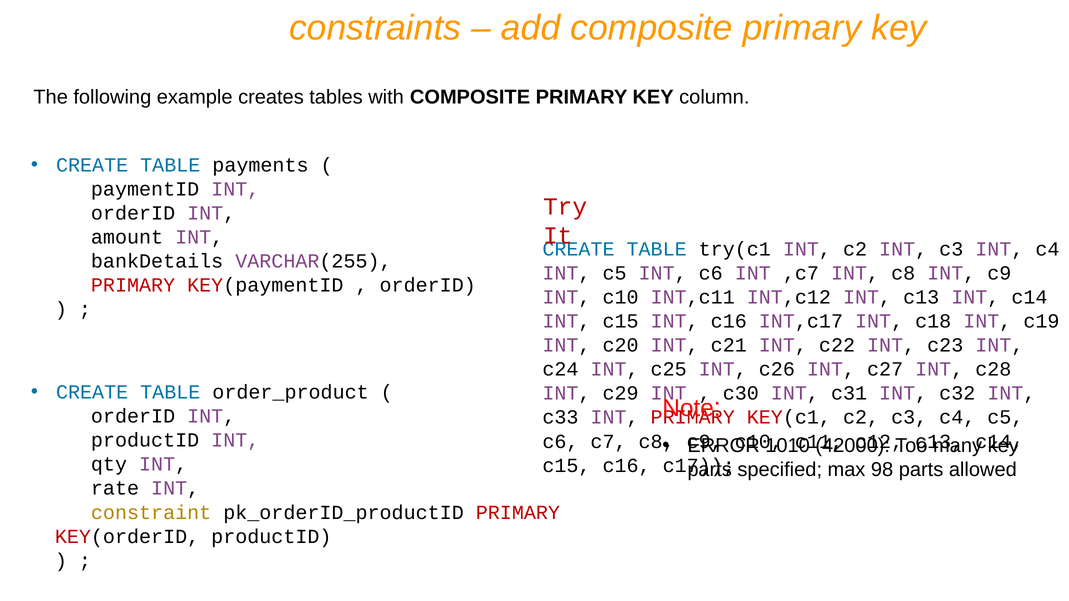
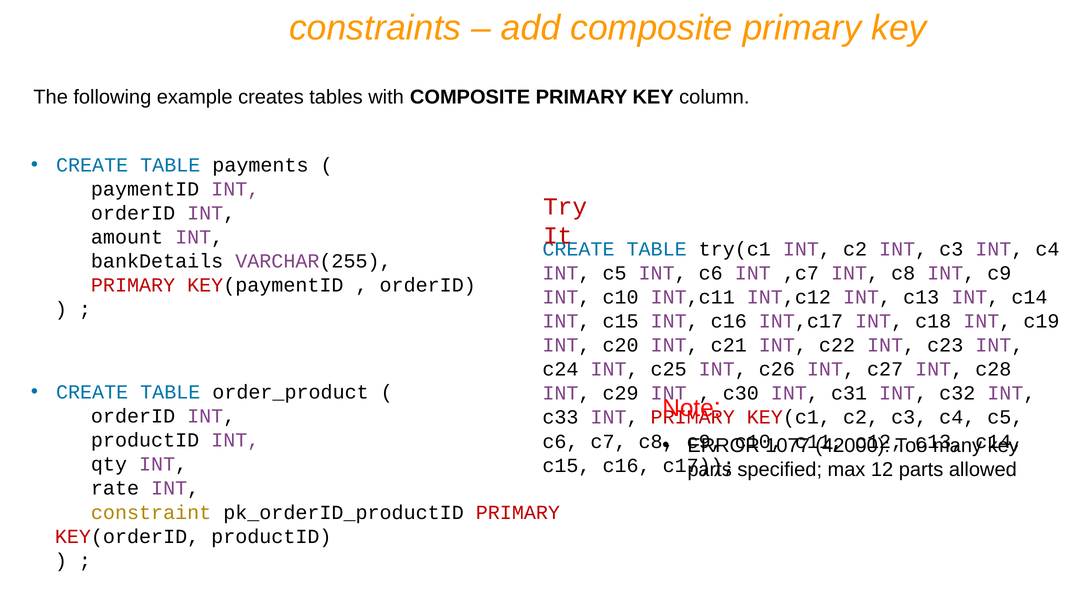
1010: 1010 -> 1077 (788, 446)
98: 98 -> 12 (882, 470)
